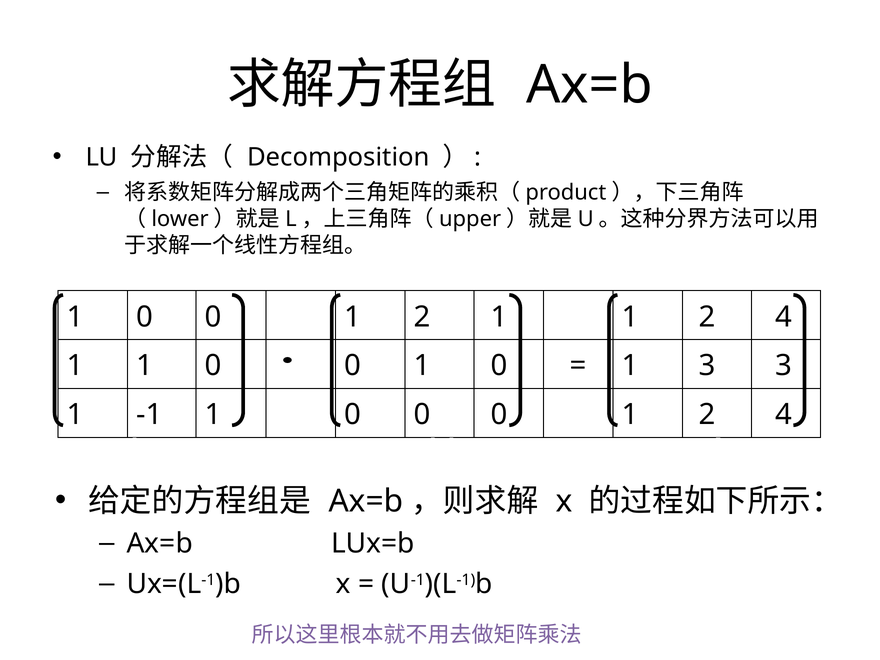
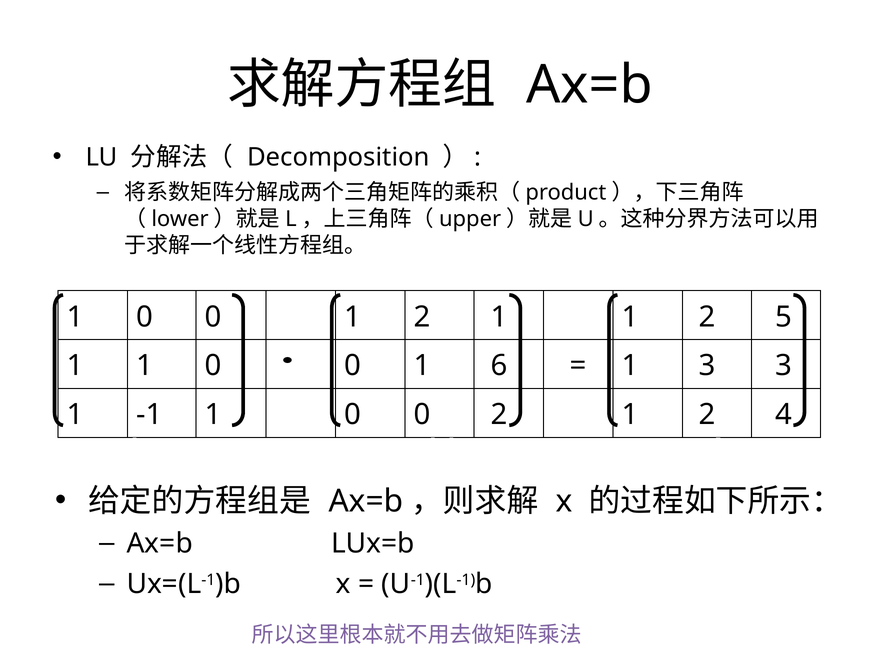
1 1 2 4: 4 -> 5 (784, 317)
0 1 0: 0 -> 6 (499, 366)
0 0 0: 0 -> 2 (499, 415)
